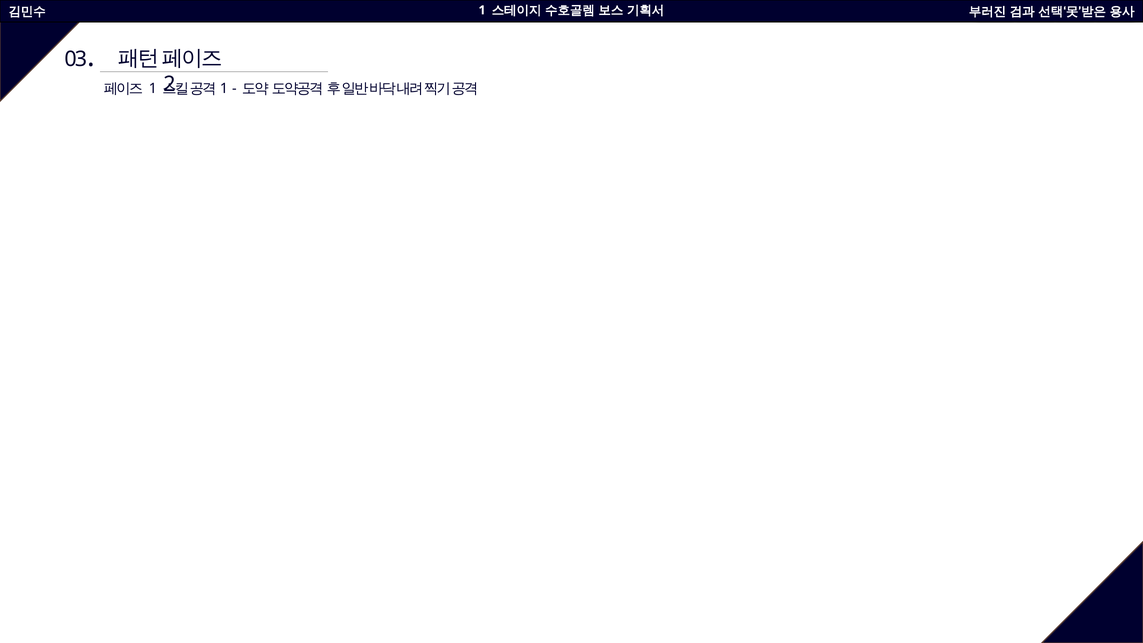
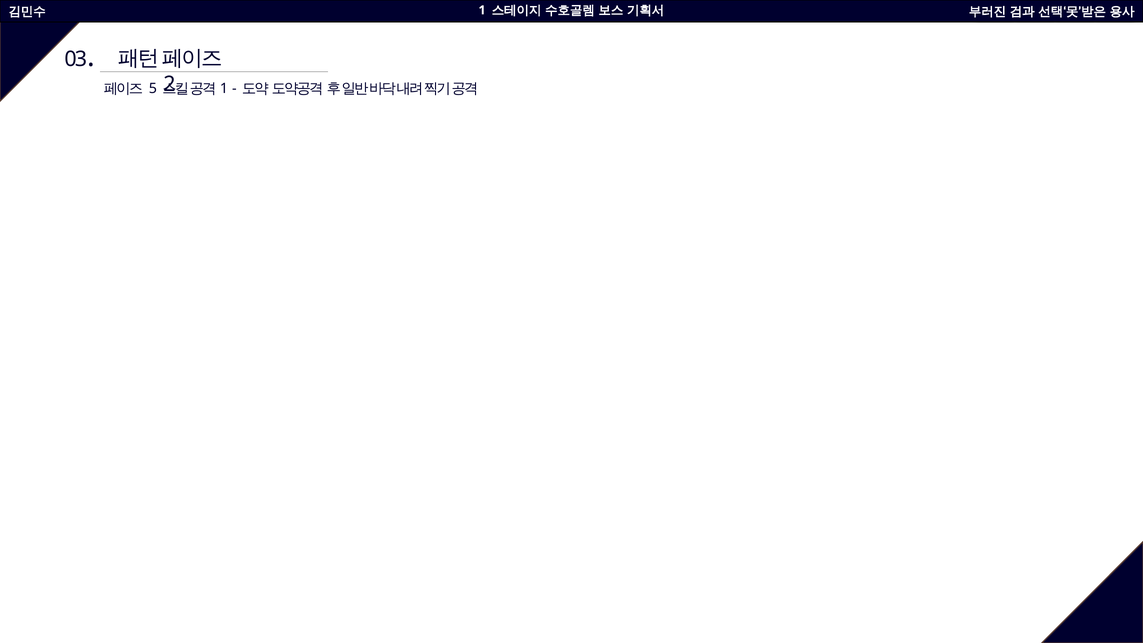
1: 1 -> 5 (153, 89)
